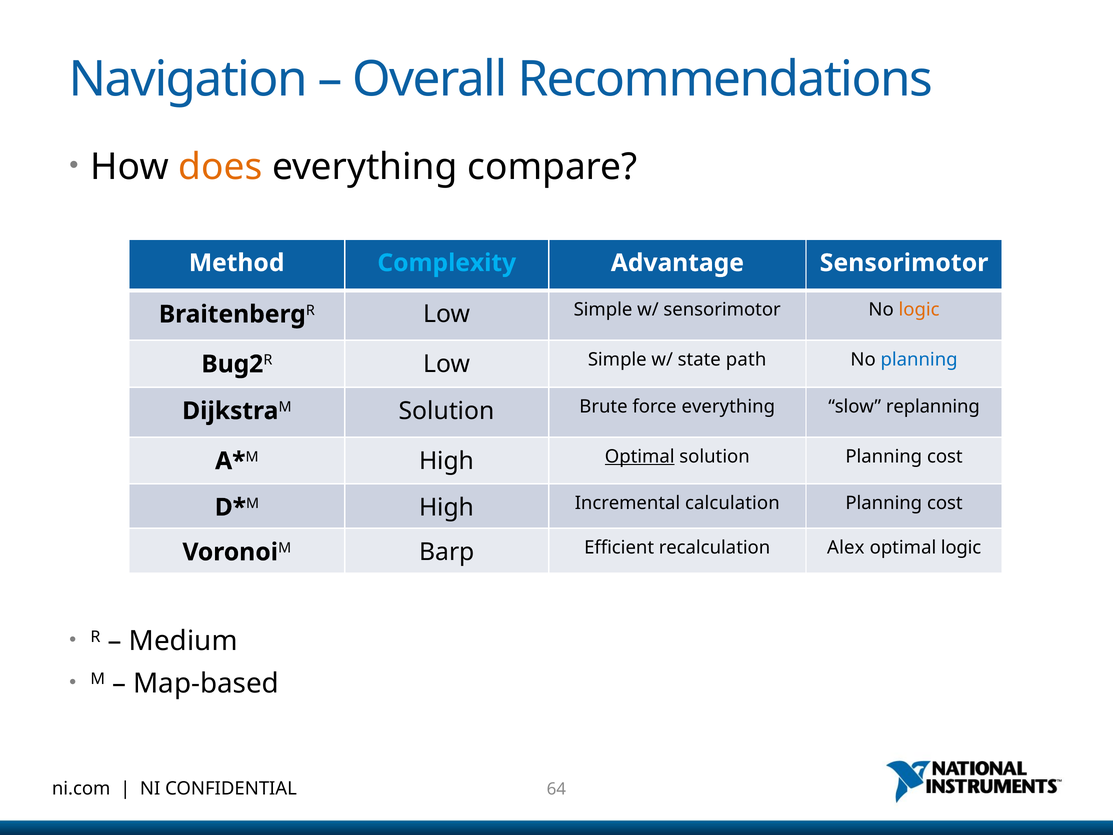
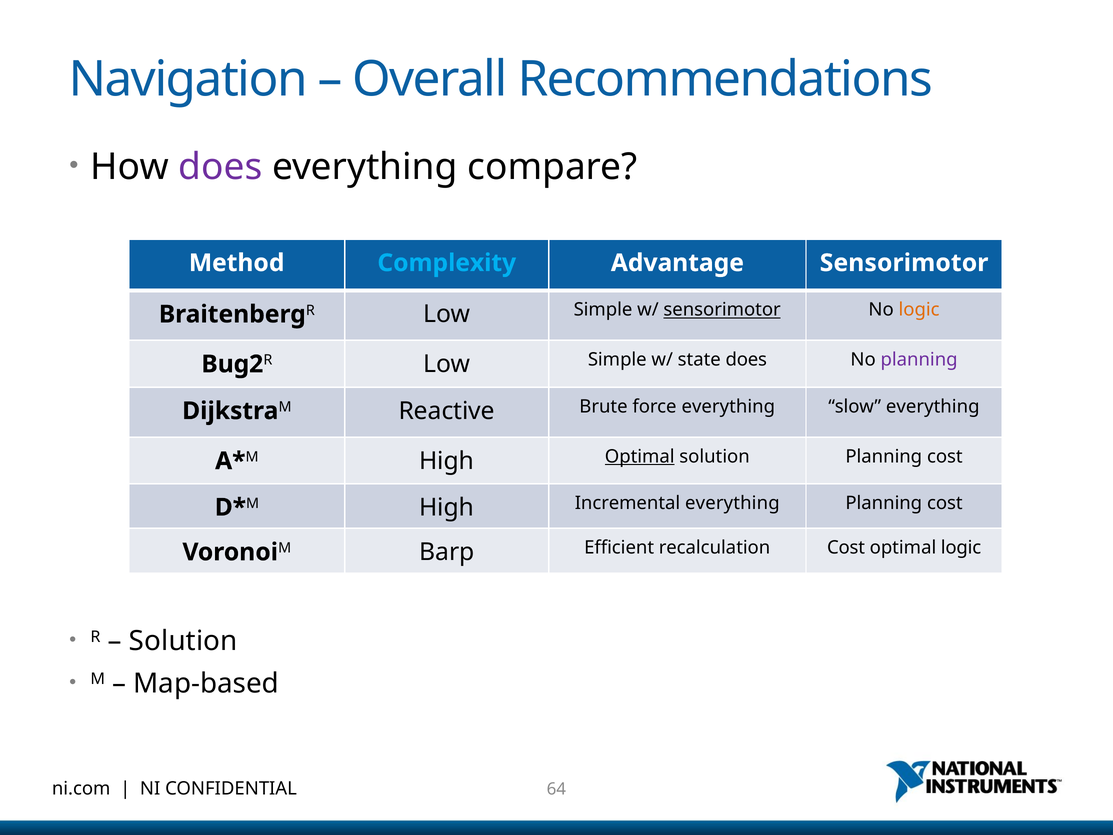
does colour: orange -> purple (220, 167)
sensorimotor underline: none -> present (722, 310)
state path: path -> does (746, 360)
planning colour: blue -> purple (919, 360)
M Solution: Solution -> Reactive (447, 411)
slow replanning: replanning -> everything (933, 406)
Incremental calculation: calculation -> everything (732, 503)
recalculation Alex: Alex -> Cost (846, 548)
Medium: Medium -> Solution (183, 641)
